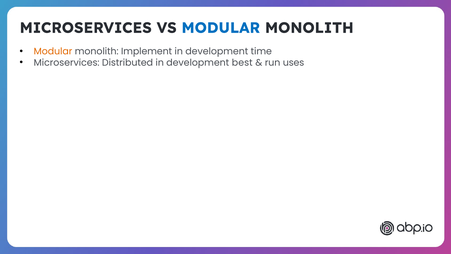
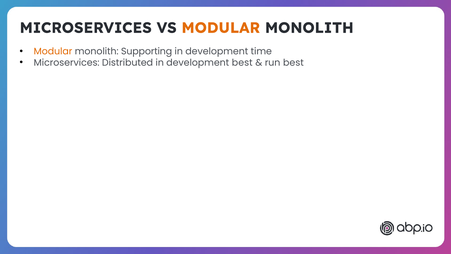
MODULAR colour: blue -> orange (221, 28)
Implement: Implement -> Supporting (147, 51)
run uses: uses -> best (293, 63)
